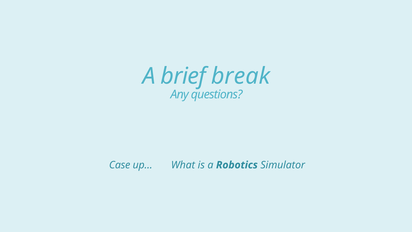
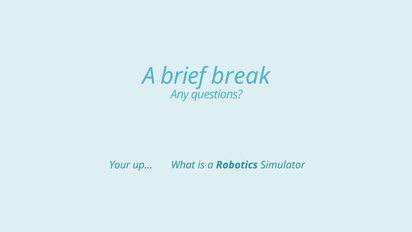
Case: Case -> Your (120, 165)
